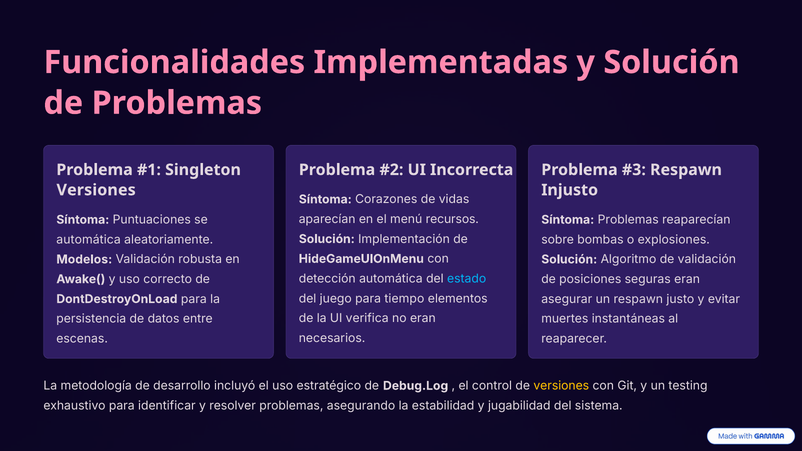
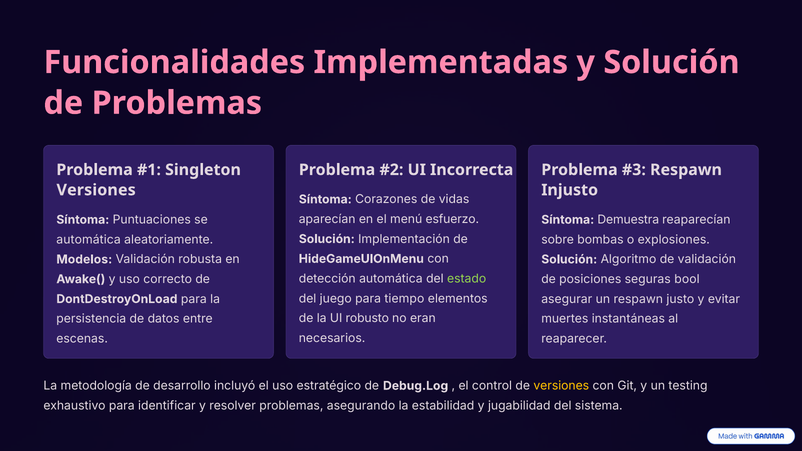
recursos: recursos -> esfuerzo (452, 219)
Síntoma Problemas: Problemas -> Demuestra (628, 220)
estado colour: light blue -> light green (467, 279)
seguras eran: eran -> bool (687, 279)
verifica: verifica -> robusto (367, 318)
